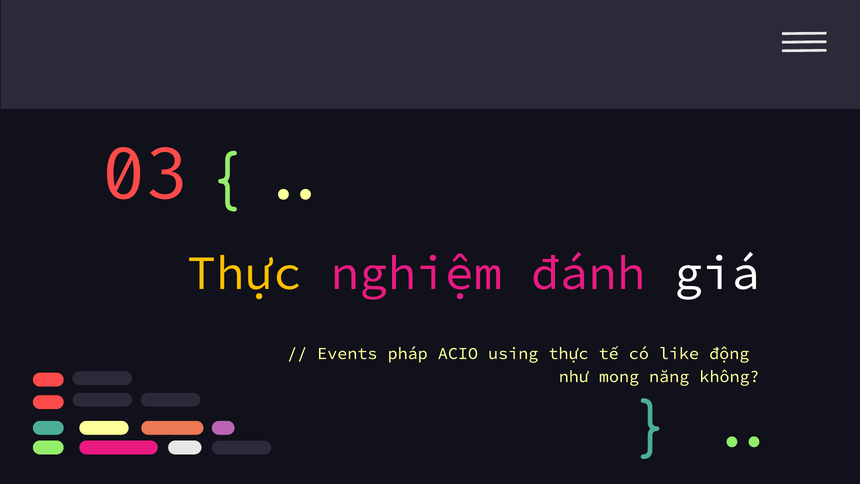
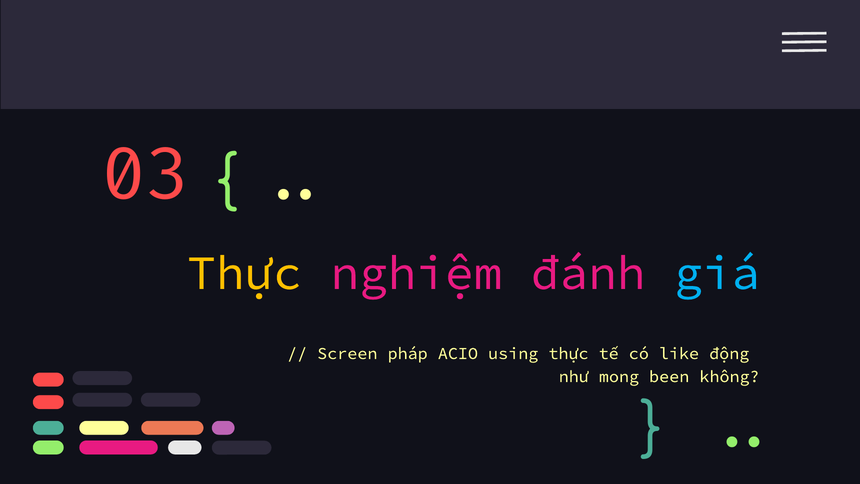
giá colour: white -> light blue (717, 273)
Events: Events -> Screen (347, 353)
năng: năng -> been (669, 376)
